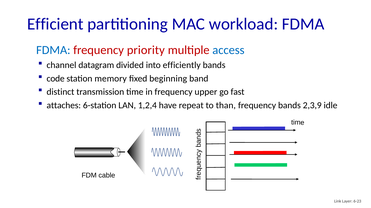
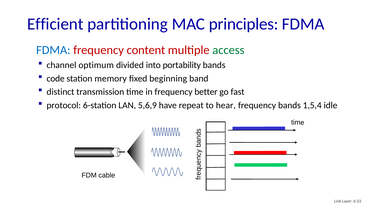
workload: workload -> principles (244, 24)
priority: priority -> content (146, 50)
access colour: blue -> green (228, 50)
datagram: datagram -> optimum (96, 65)
efficiently: efficiently -> portability (182, 65)
upper: upper -> better (206, 92)
attaches: attaches -> protocol (64, 106)
1,2,4: 1,2,4 -> 5,6,9 (147, 106)
than: than -> hear (226, 106)
2,3,9: 2,3,9 -> 1,5,4 (312, 106)
